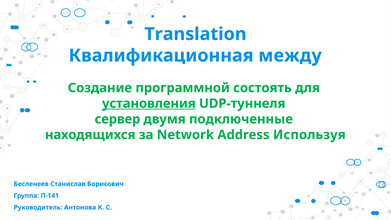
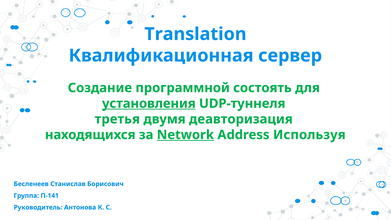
между: между -> сервер (290, 56)
сервер: сервер -> третья (117, 119)
подключенные: подключенные -> деавторизация (241, 119)
Network underline: none -> present (185, 135)
